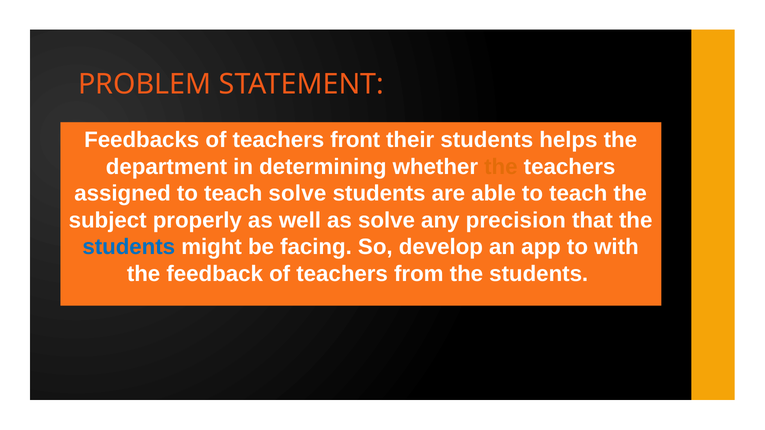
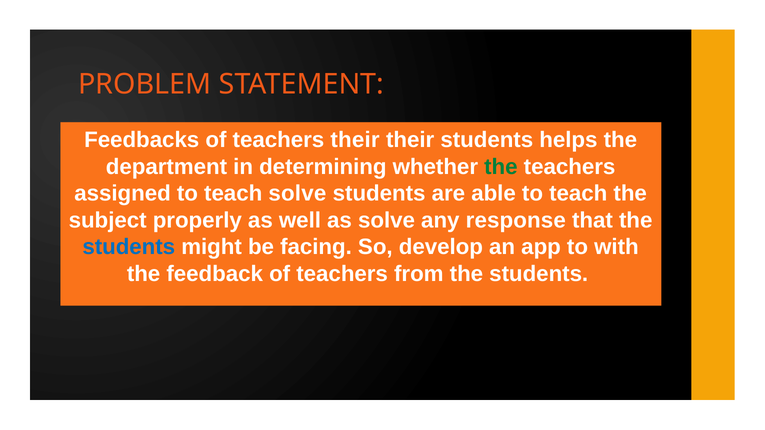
teachers front: front -> their (355, 140)
the colour: orange -> green (501, 167)
precision: precision -> response (516, 220)
